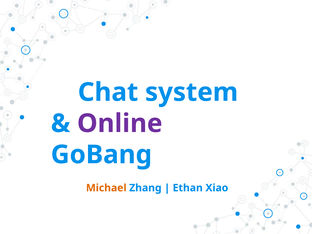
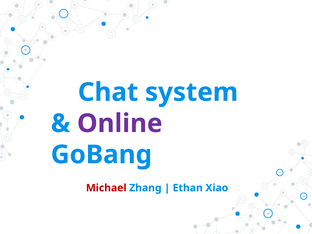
Michael colour: orange -> red (106, 188)
